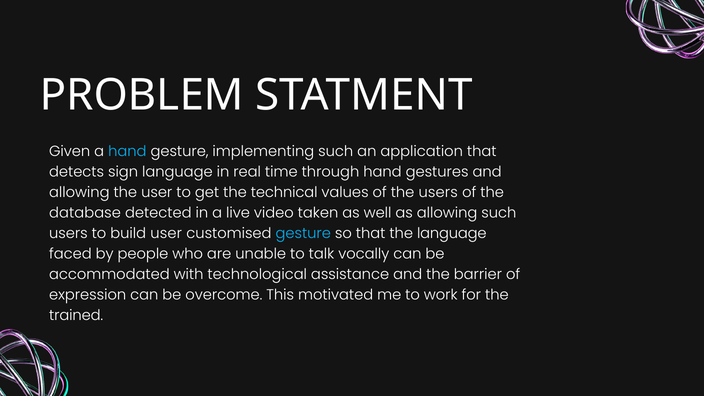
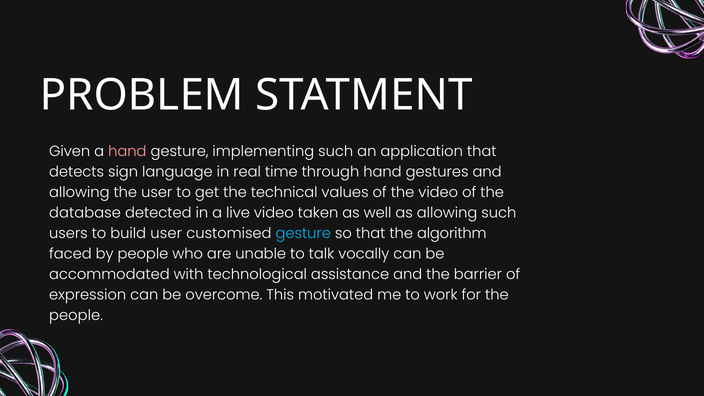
hand colour: light blue -> pink (127, 151)
the users: users -> video (438, 192)
the language: language -> algorithm (452, 233)
trained: trained -> people (76, 316)
